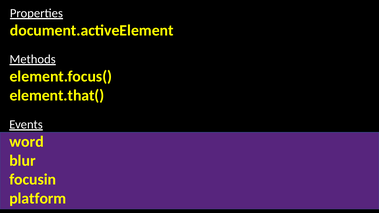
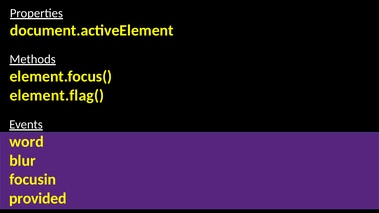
element.that(: element.that( -> element.flag( (57, 95)
platform: platform -> provided (38, 199)
